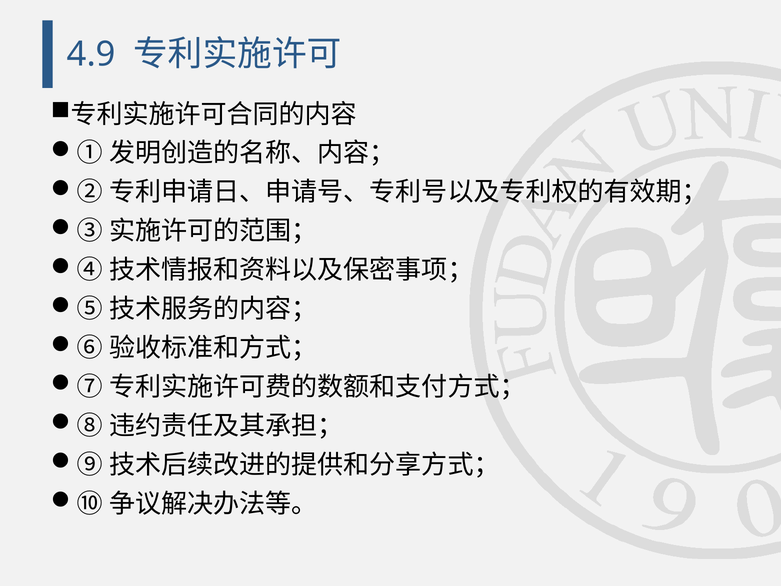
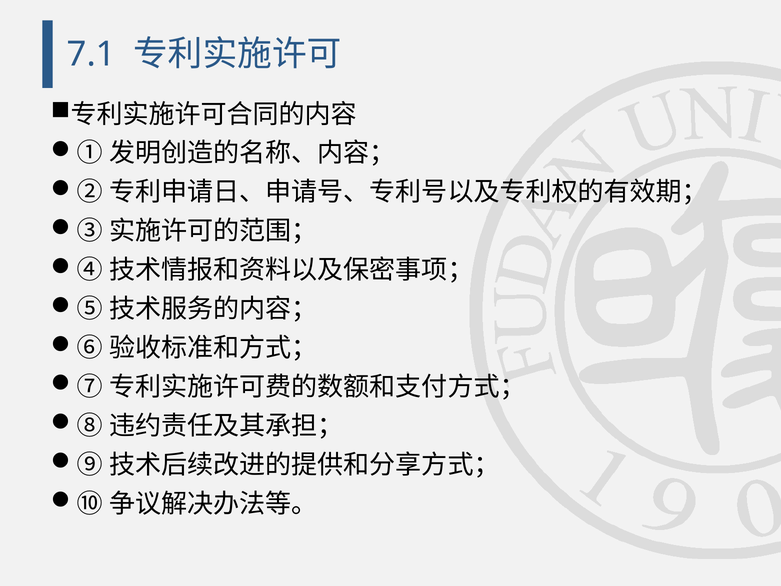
4.9: 4.9 -> 7.1 (91, 54)
